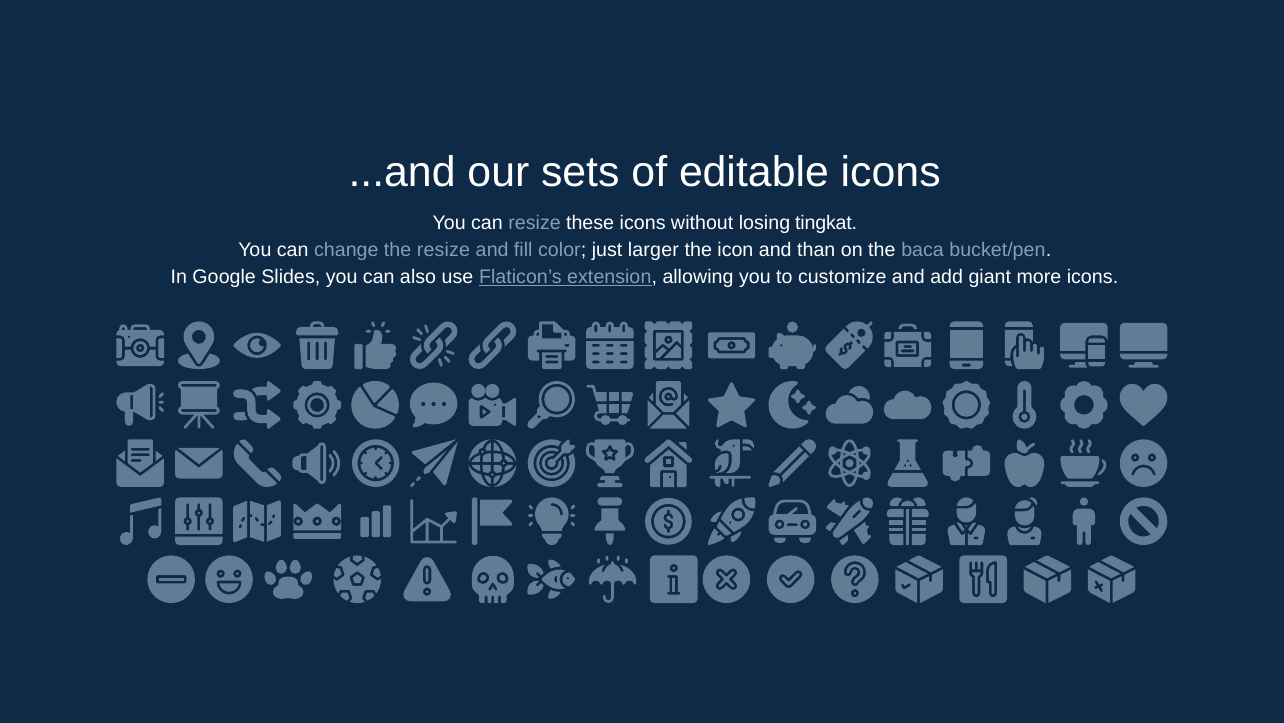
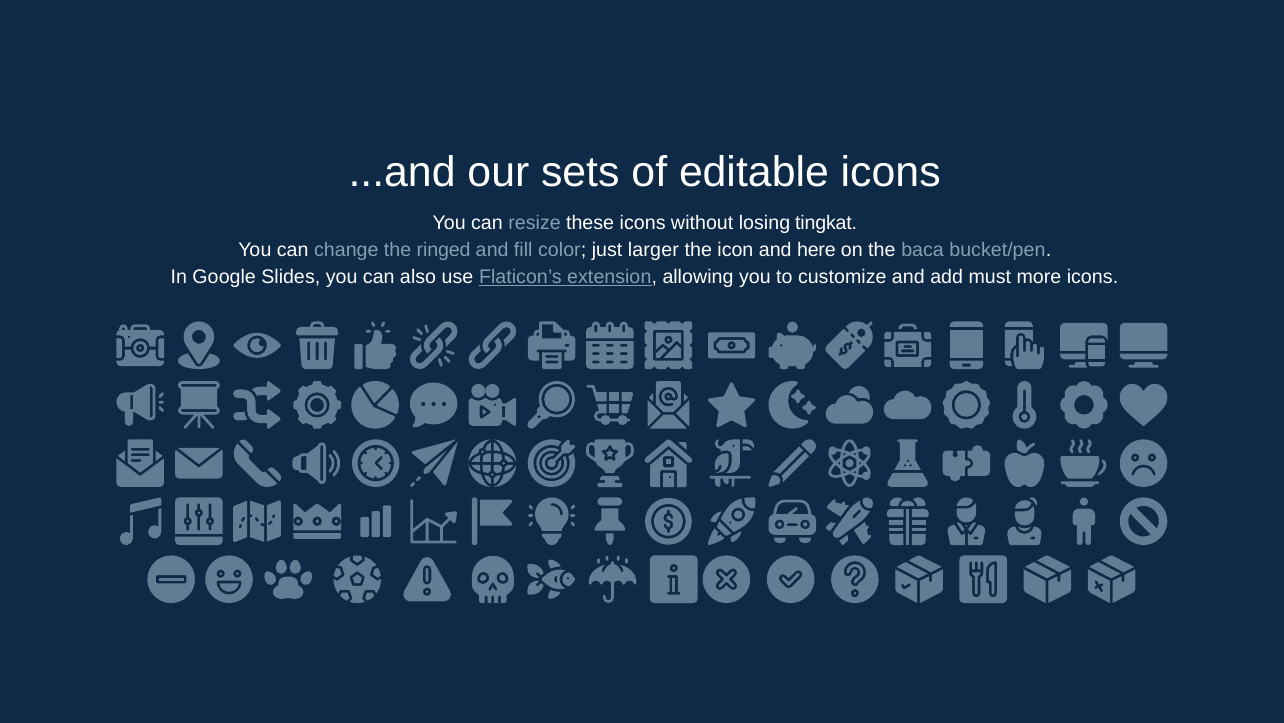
the resize: resize -> ringed (444, 250)
than: than -> here (816, 250)
giant: giant -> must (990, 277)
